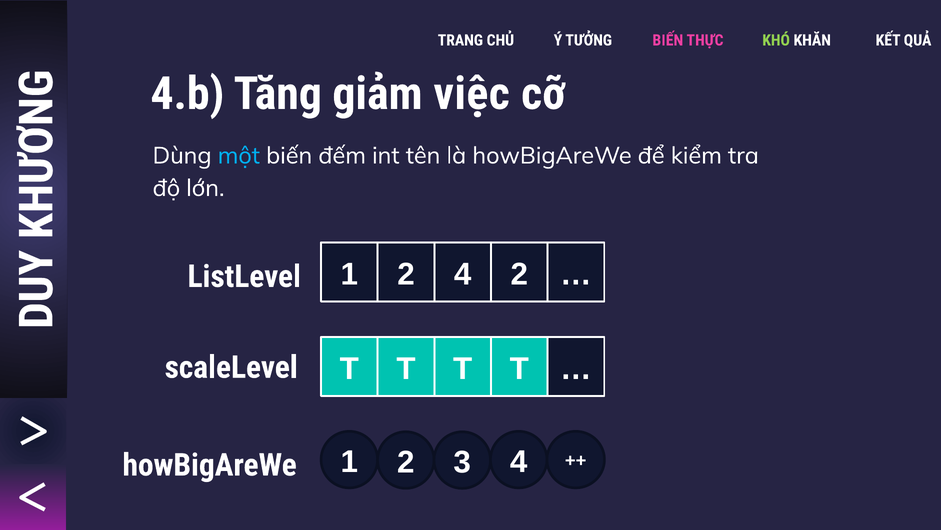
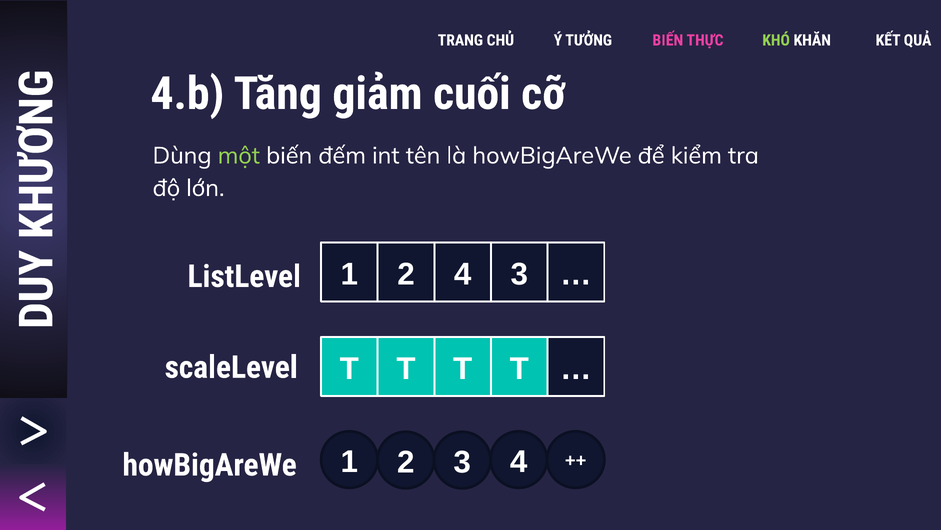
việc: việc -> cuối (472, 94)
một colour: light blue -> light green (239, 156)
4 2: 2 -> 3 (519, 274)
